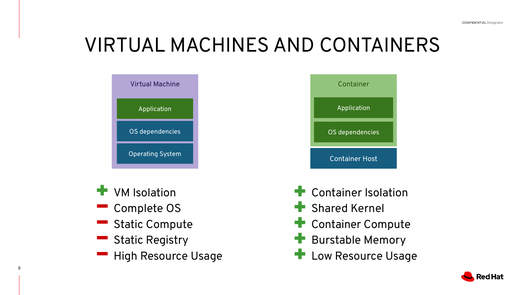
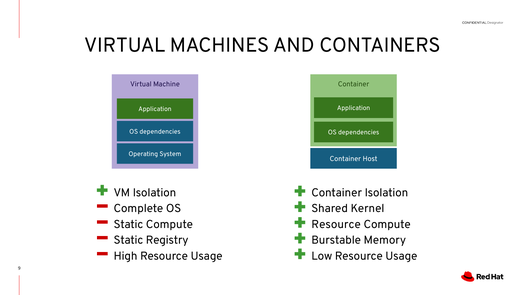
Container: Container -> Resource (336, 225)
